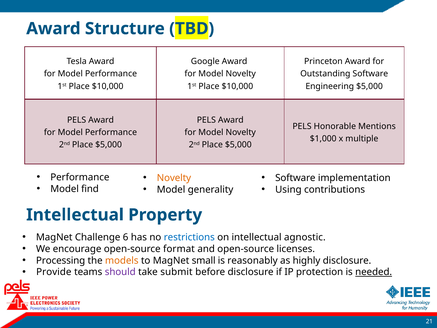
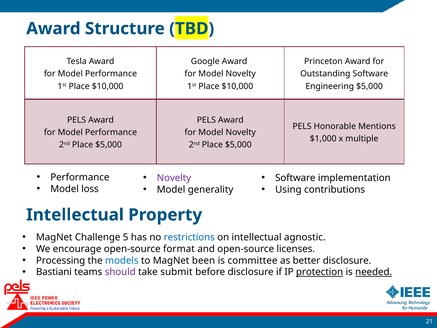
Novelty colour: orange -> purple (174, 178)
find: find -> loss (90, 189)
6: 6 -> 5 (126, 237)
models colour: orange -> blue (122, 260)
small: small -> been (204, 260)
reasonably: reasonably -> committee (253, 260)
highly: highly -> better (307, 260)
Provide: Provide -> Bastiani (54, 272)
protection underline: none -> present (320, 272)
